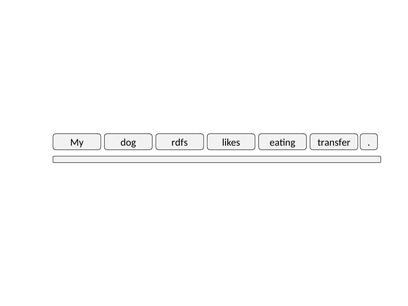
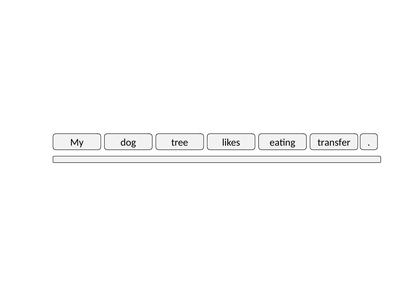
rdfs: rdfs -> tree (180, 142)
